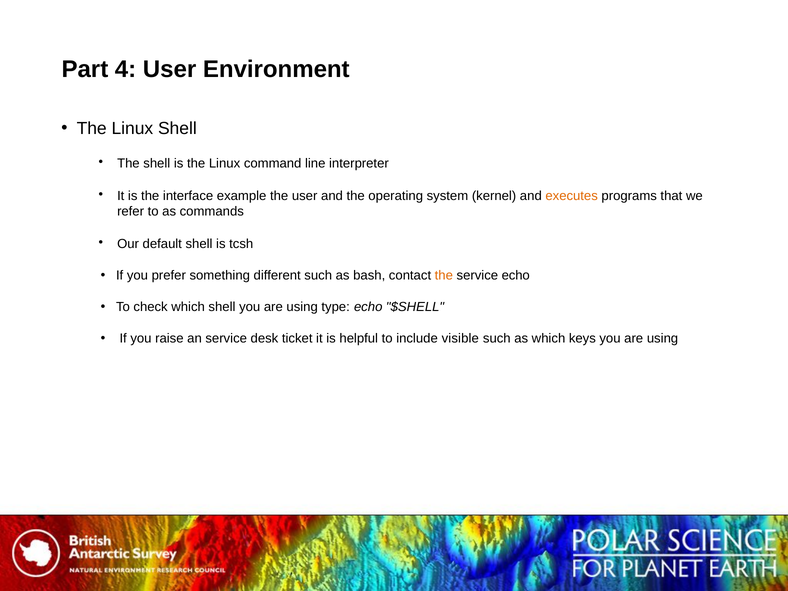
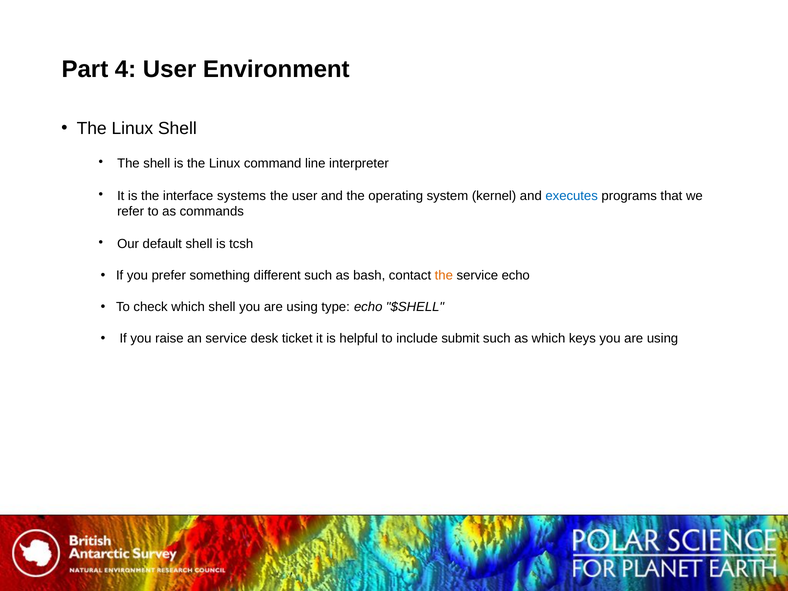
example: example -> systems (242, 196)
executes colour: orange -> blue (572, 196)
visible: visible -> submit (460, 338)
